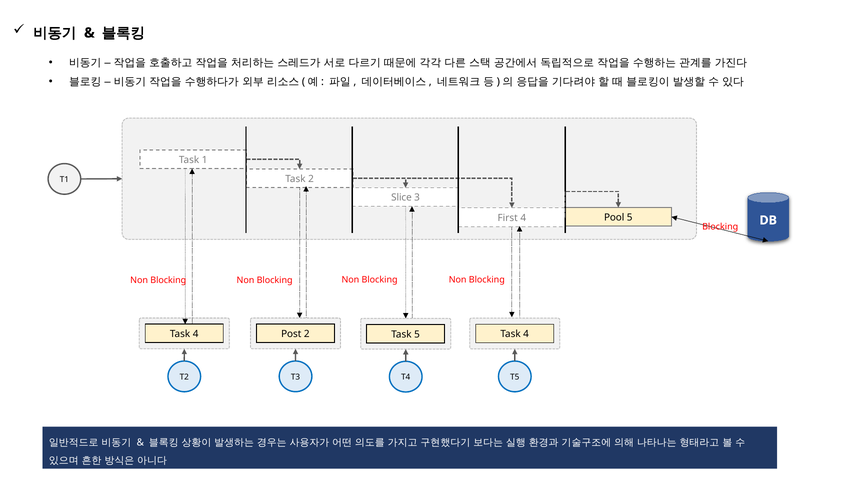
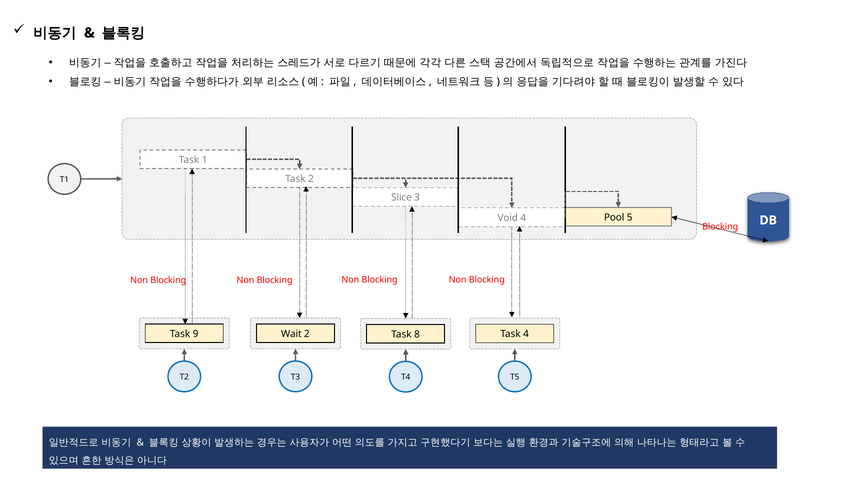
First: First -> Void (508, 218)
4: 4 -> 9 (196, 334)
Post: Post -> Wait (291, 334)
Task 5: 5 -> 8 (417, 335)
